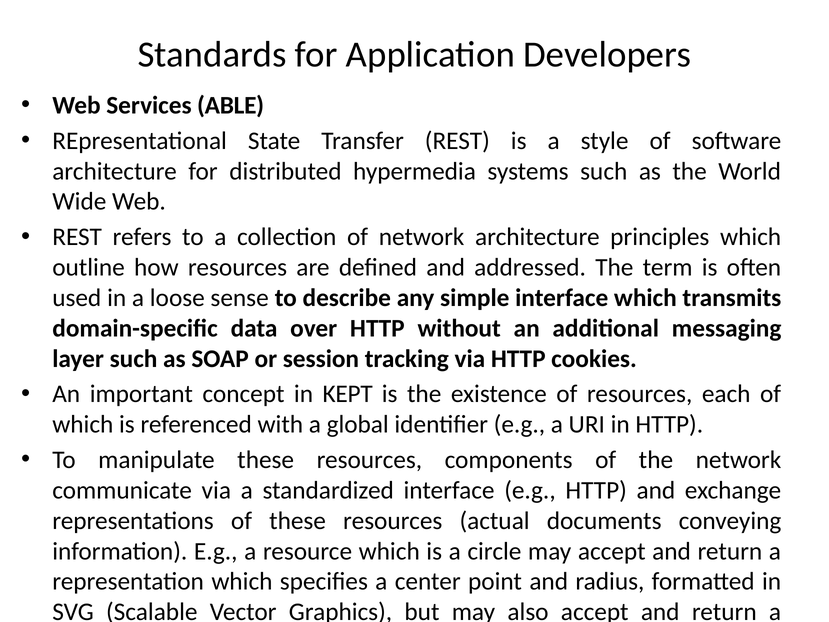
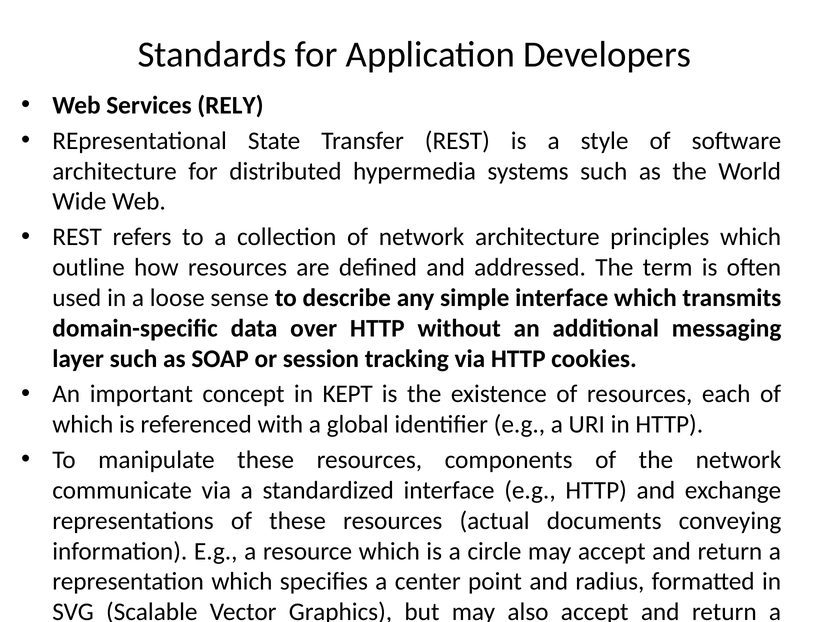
ABLE: ABLE -> RELY (230, 105)
